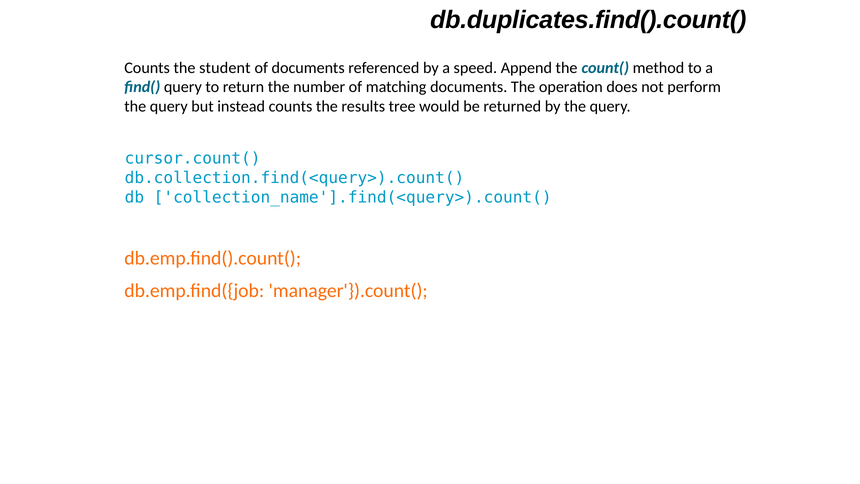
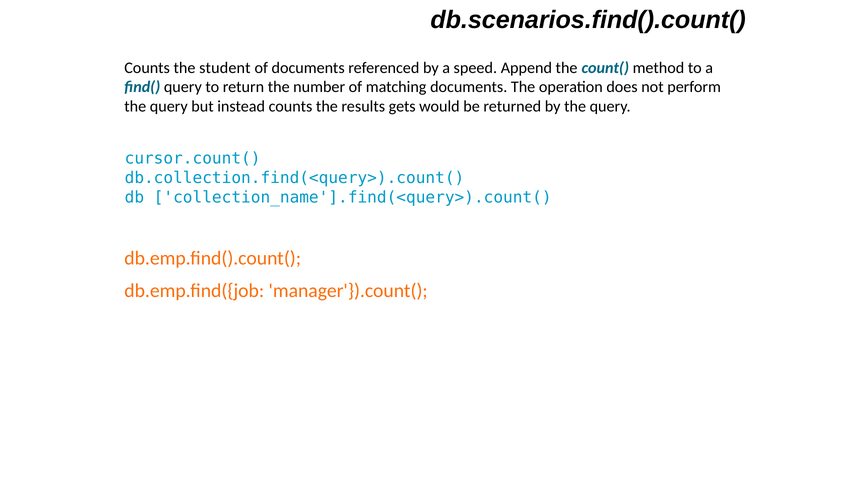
db.duplicates.find().count(: db.duplicates.find().count( -> db.scenarios.find().count( (588, 20)
tree: tree -> gets (402, 106)
